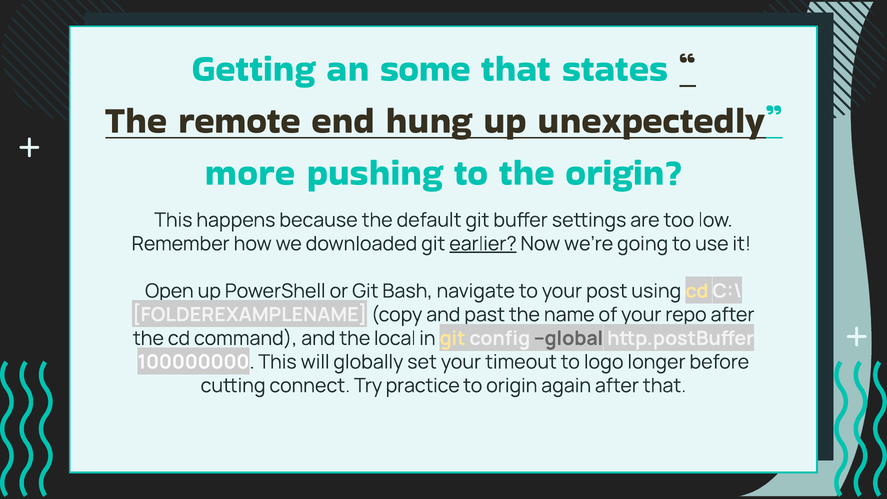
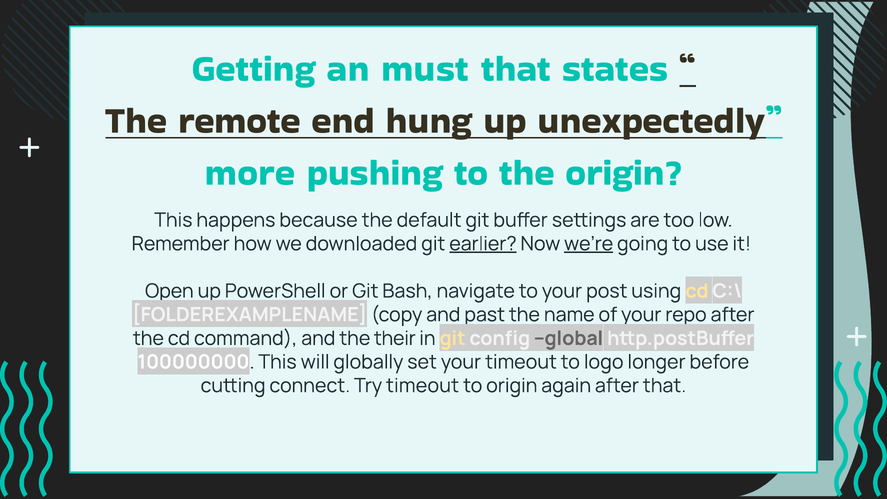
some: some -> must (425, 69)
we’re underline: none -> present (589, 244)
local: local -> their (395, 338)
Try practice: practice -> timeout (423, 386)
